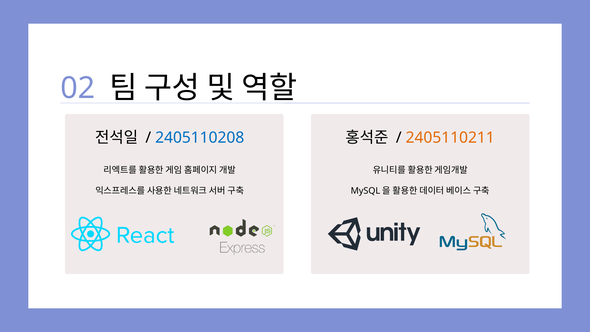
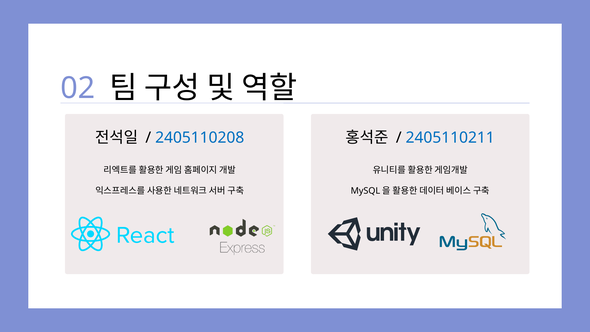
2405110211 colour: orange -> blue (450, 138)
